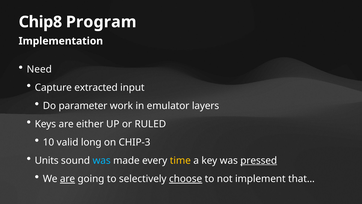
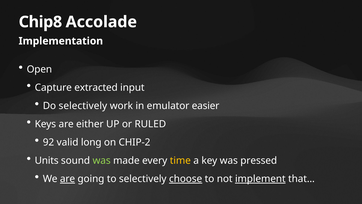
Program: Program -> Accolade (101, 22)
Need: Need -> Open (39, 69)
Do parameter: parameter -> selectively (83, 106)
layers: layers -> easier (206, 106)
10: 10 -> 92 (48, 142)
CHIP-3: CHIP-3 -> CHIP-2 (135, 142)
was colour: light blue -> light green (102, 160)
pressed underline: present -> none (259, 160)
implement underline: none -> present (260, 178)
